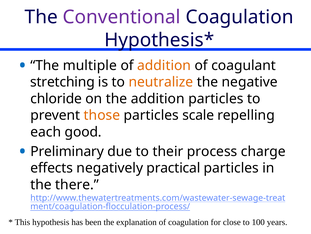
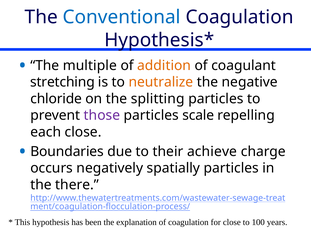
Conventional colour: purple -> blue (122, 17)
the addition: addition -> splitting (158, 98)
those colour: orange -> purple (102, 115)
each good: good -> close (83, 132)
Preliminary: Preliminary -> Boundaries (67, 151)
process: process -> achieve (212, 151)
effects: effects -> occurs (52, 168)
practical: practical -> spatially (173, 168)
